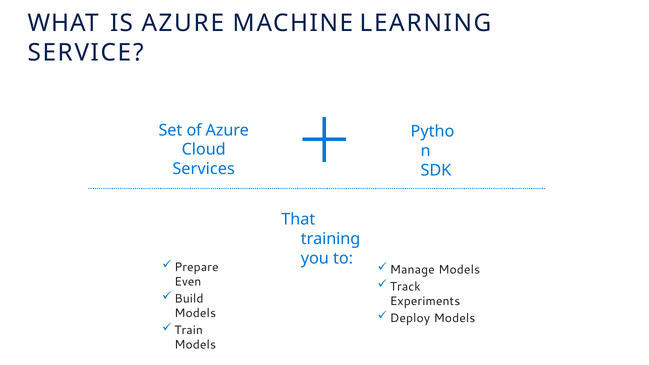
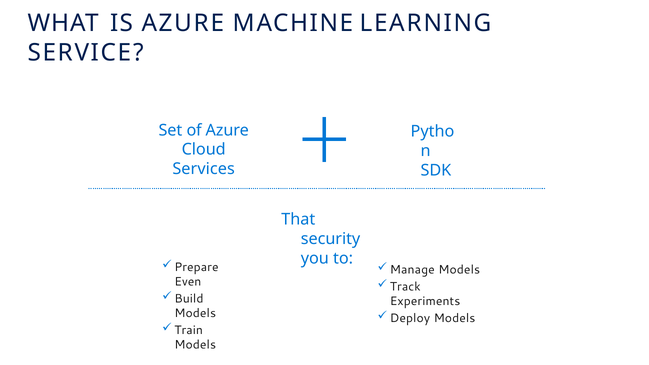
training: training -> security (331, 239)
